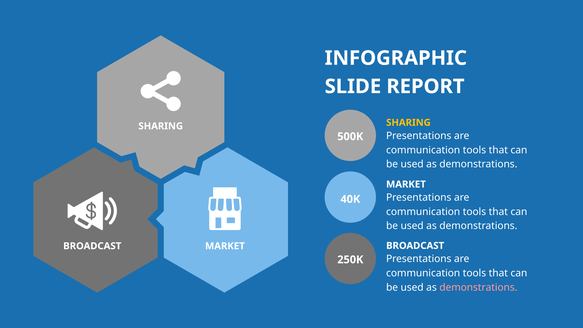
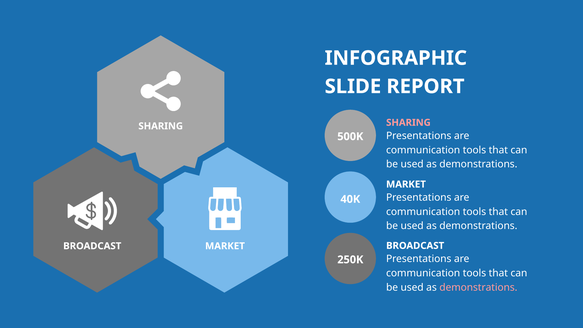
SHARING colour: yellow -> pink (408, 123)
